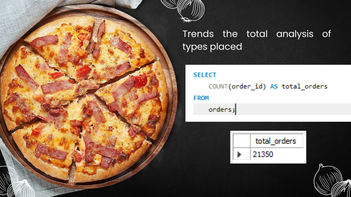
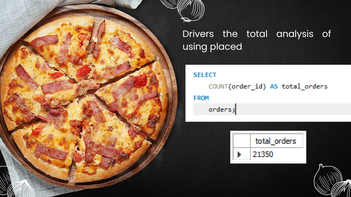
Trends: Trends -> Drivers (198, 34)
types: types -> using (195, 47)
